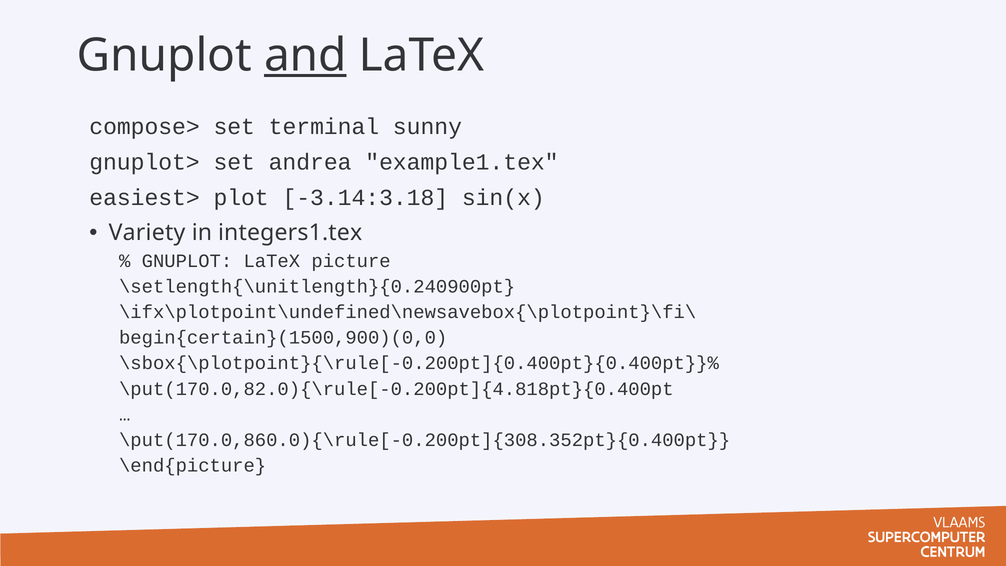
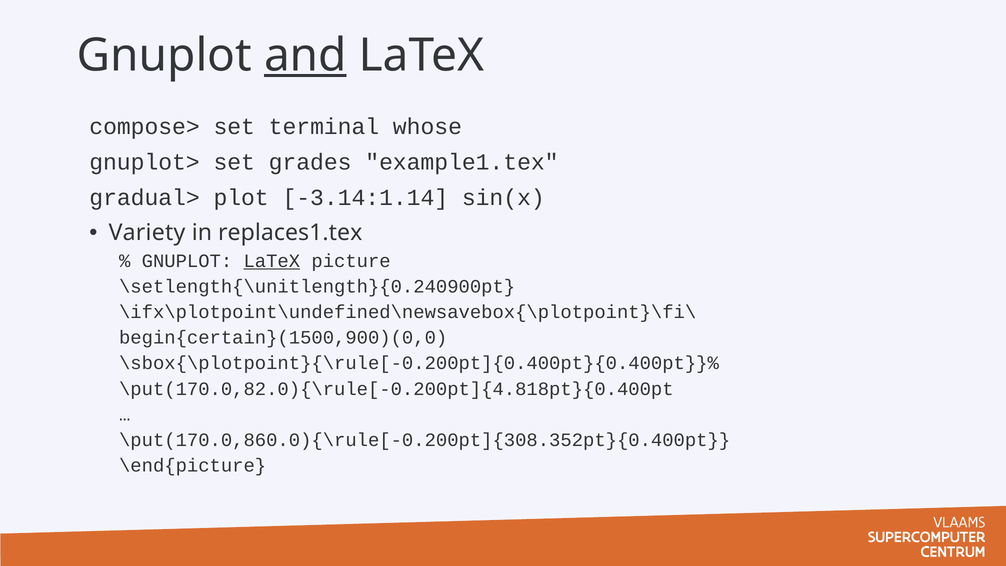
sunny: sunny -> whose (427, 127)
andrea: andrea -> grades (310, 162)
easiest>: easiest> -> gradual> (145, 197)
-3.14:3.18: -3.14:3.18 -> -3.14:1.14 (365, 197)
integers1.tex: integers1.tex -> replaces1.tex (290, 233)
LaTeX underline: none -> present (272, 261)
